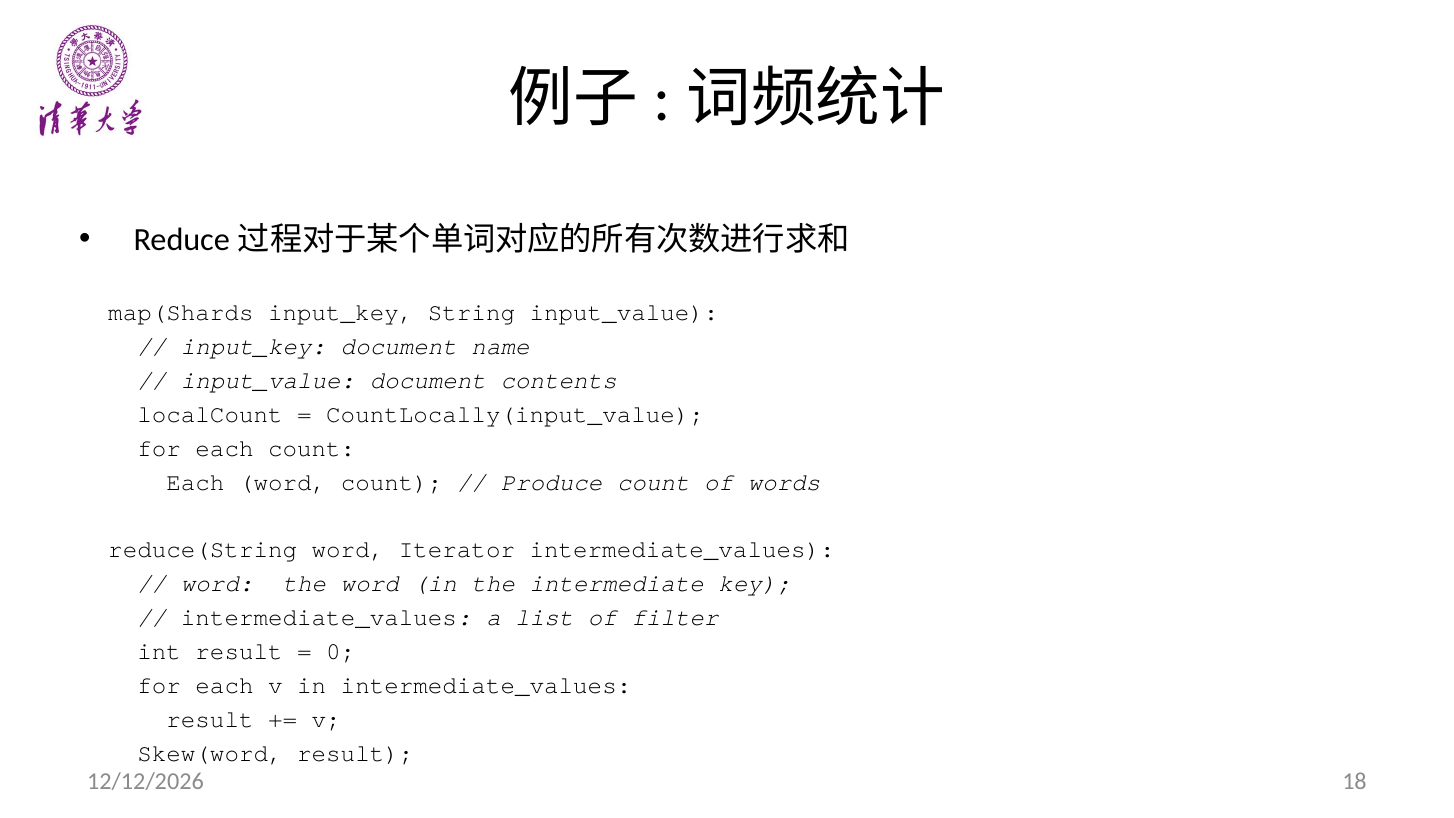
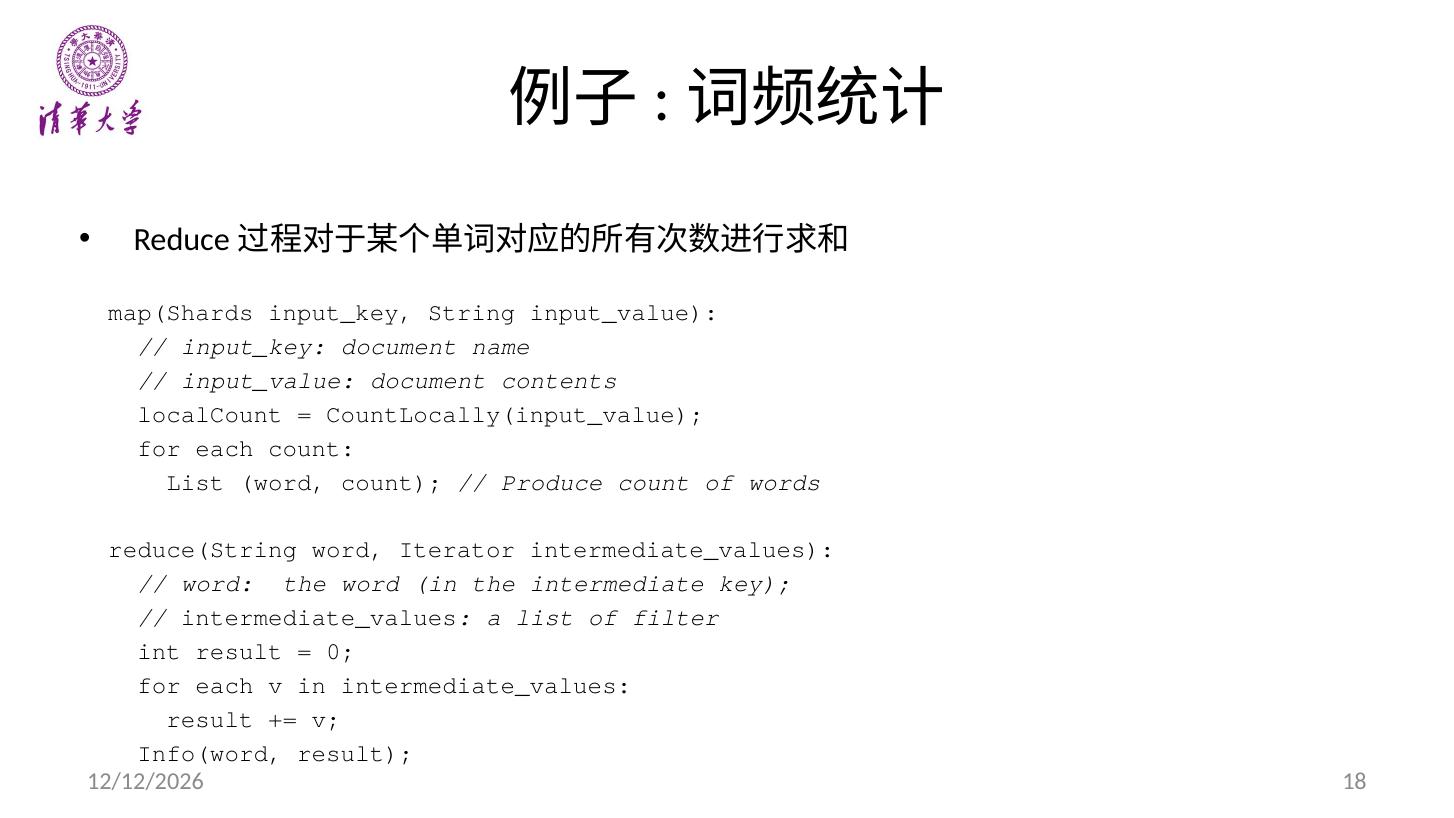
Each: Each -> List (195, 482)
Skew(word: Skew(word -> Info(word (210, 754)
